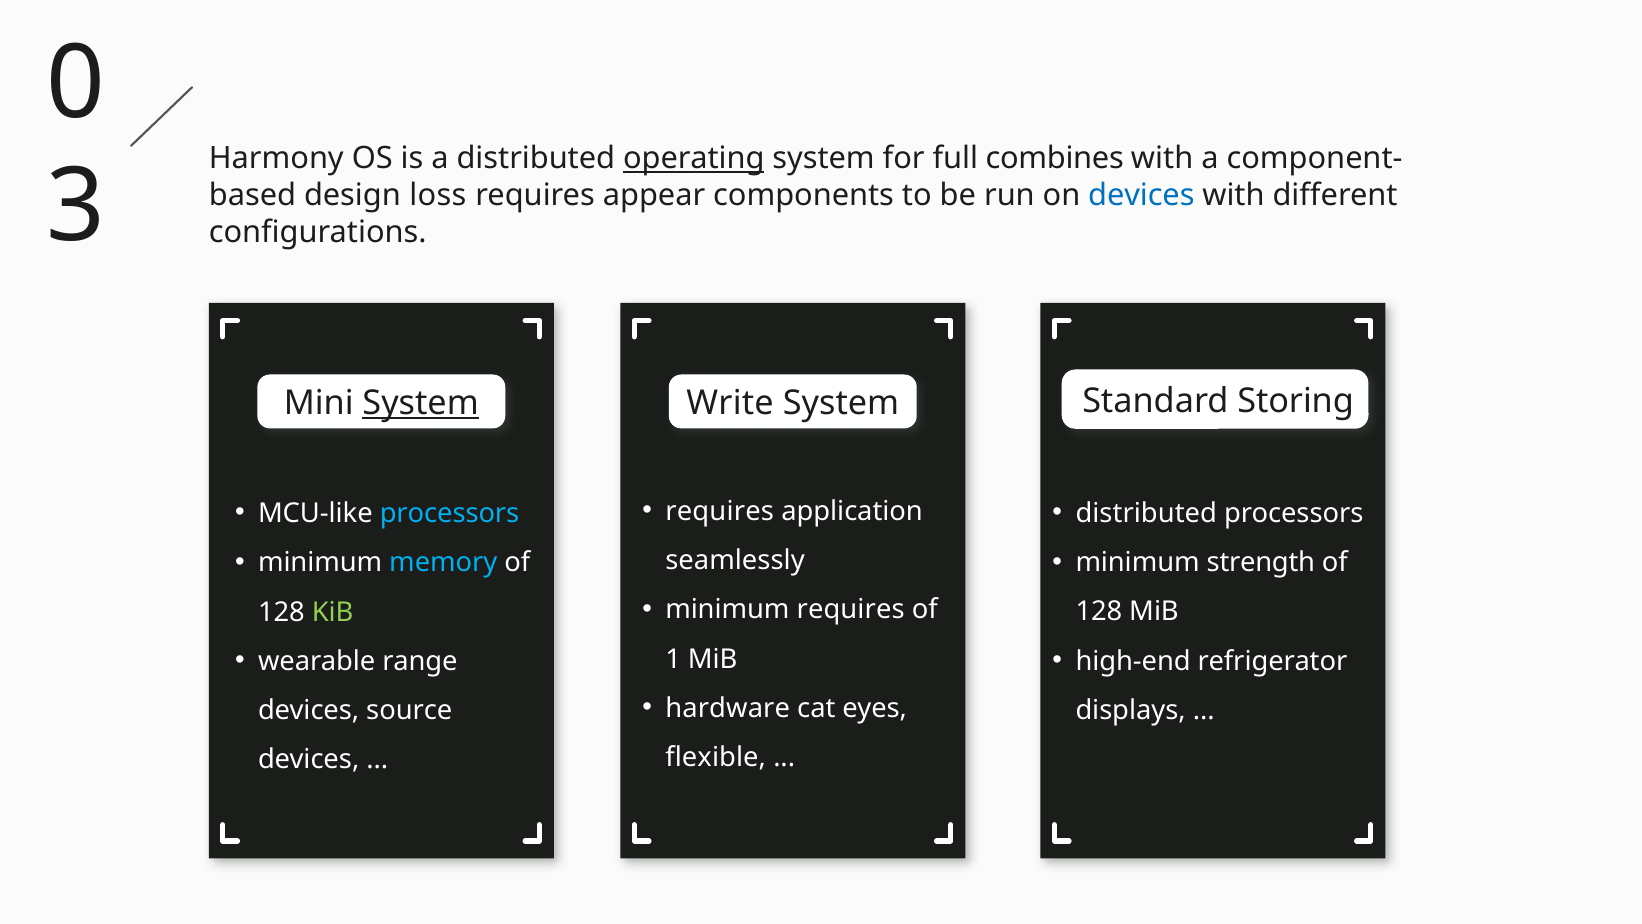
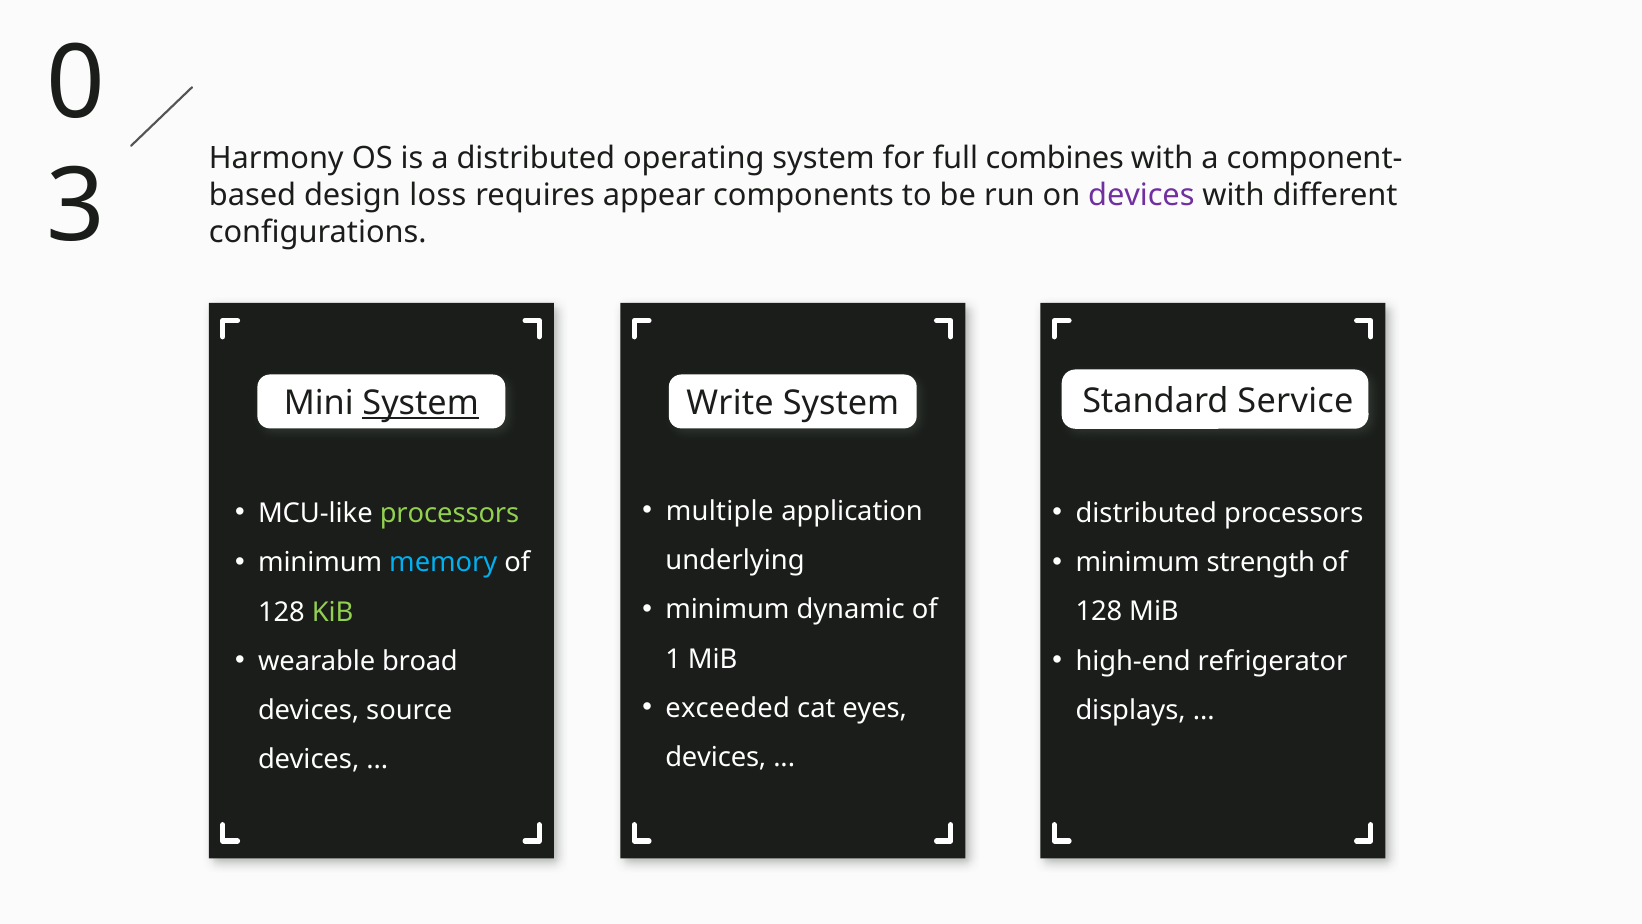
operating underline: present -> none (694, 159)
devices colour: blue -> purple (1141, 196)
Storing: Storing -> Service (1295, 401)
requires: requires -> multiple (720, 511)
processors colour: light blue -> light green (450, 513)
seamlessly: seamlessly -> underlying (735, 560)
minimum requires: requires -> dynamic (851, 610)
range: range -> broad (420, 661)
hardware: hardware -> exceeded (728, 708)
flexible: flexible -> devices (716, 757)
